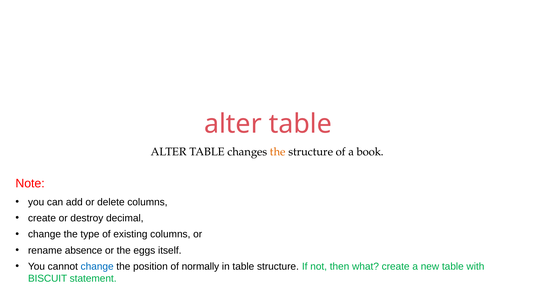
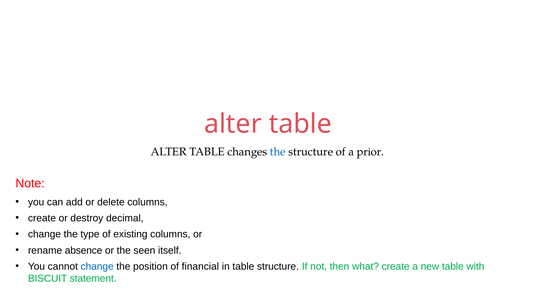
the colour: orange -> blue (278, 151)
book: book -> prior (370, 151)
eggs: eggs -> seen (144, 250)
normally: normally -> financial (200, 266)
